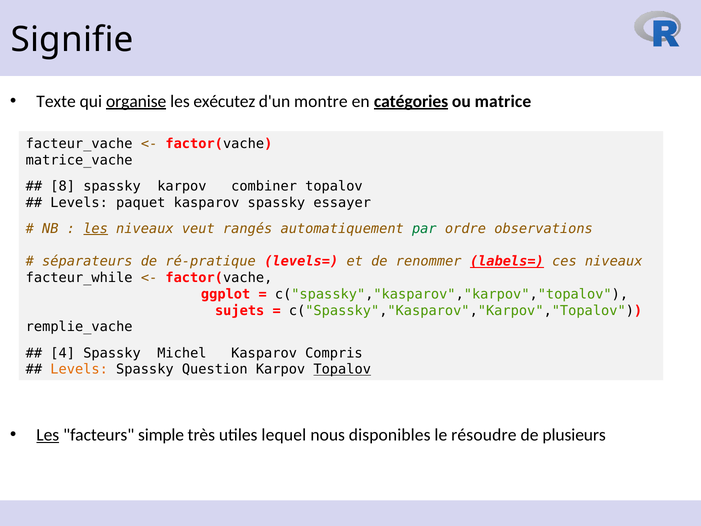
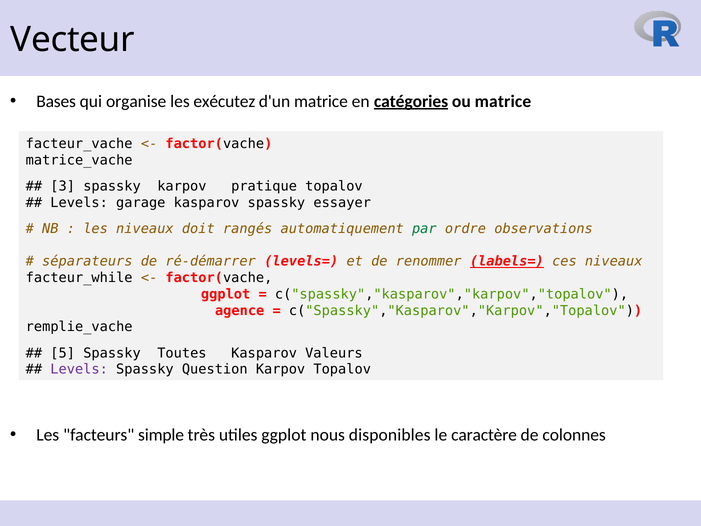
Signifie: Signifie -> Vecteur (73, 39)
Texte: Texte -> Bases (56, 101)
organise underline: present -> none (136, 101)
d'un montre: montre -> matrice (321, 101)
8: 8 -> 3 (63, 186)
combiner: combiner -> pratique (264, 186)
paquet: paquet -> garage (141, 203)
les underline: present -> none (96, 229)
veut: veut -> doit (198, 229)
ré-pratique: ré-pratique -> ré-démarrer (211, 261)
sujets: sujets -> agence (240, 310)
4: 4 -> 5 (63, 353)
Michel: Michel -> Toutes (182, 353)
Compris: Compris -> Valeurs (334, 353)
Levels colour: orange -> purple (79, 369)
Topalov underline: present -> none (342, 369)
Les underline: present -> none (48, 435)
utiles lequel: lequel -> ggplot (284, 435)
résoudre: résoudre -> caractère (484, 435)
plusieurs: plusieurs -> colonnes (574, 435)
